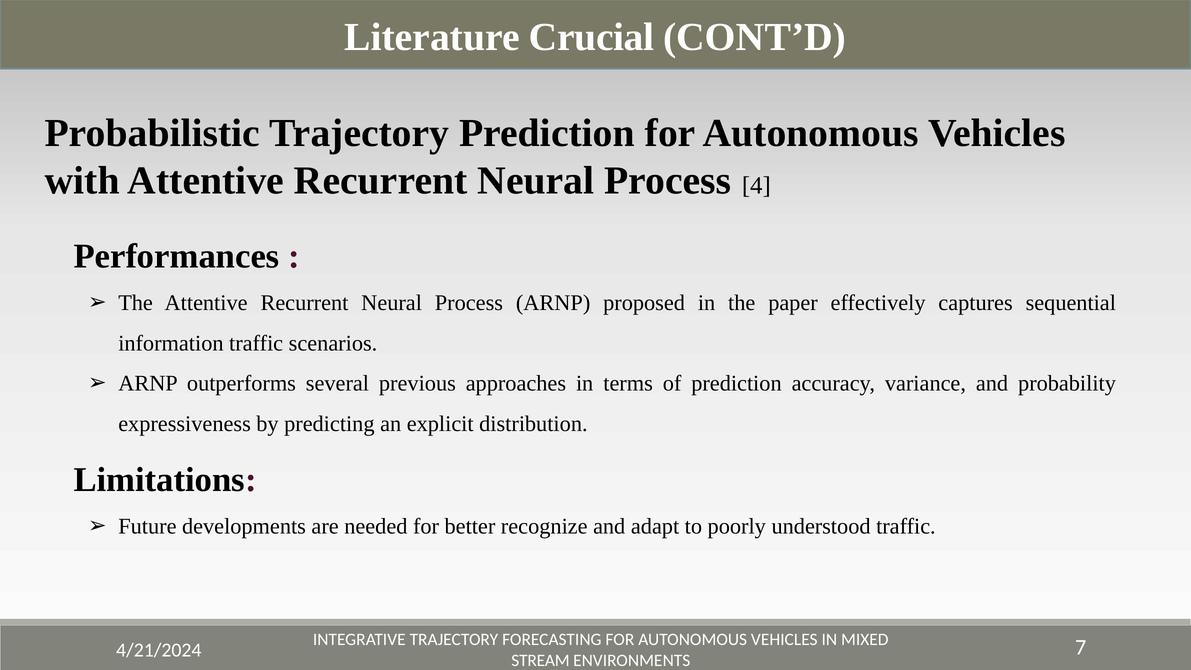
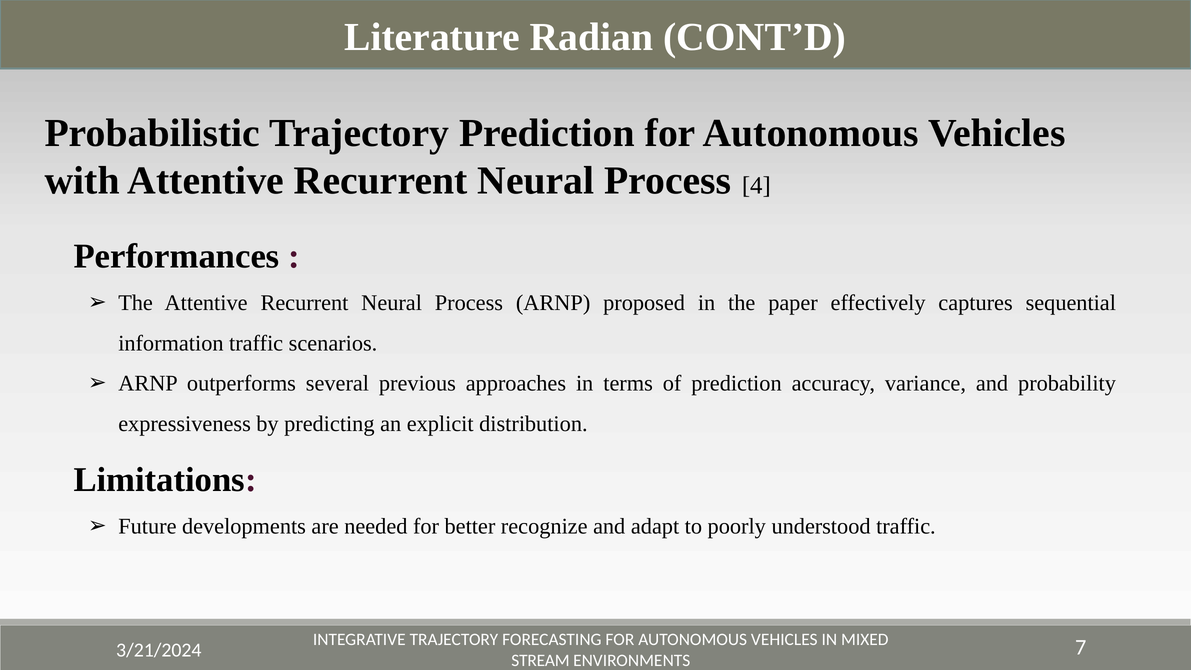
Crucial: Crucial -> Radian (591, 37)
4/21/2024: 4/21/2024 -> 3/21/2024 (159, 650)
